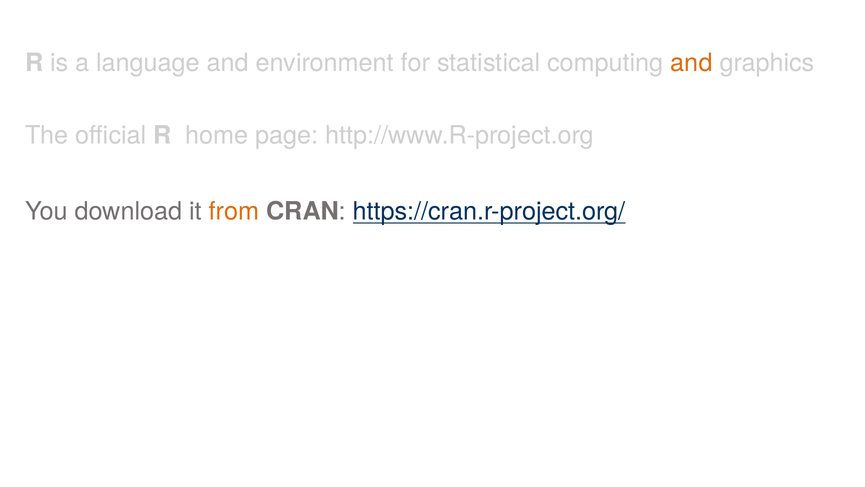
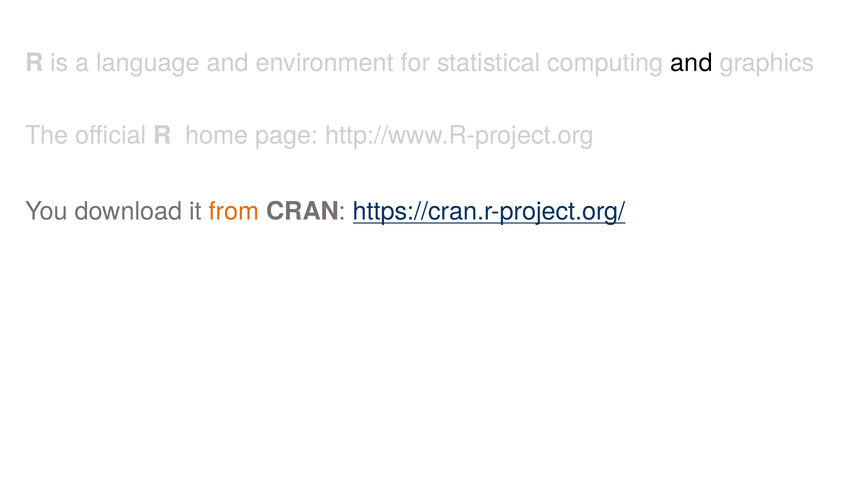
and colour: orange -> black (692, 63)
